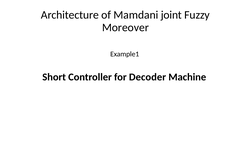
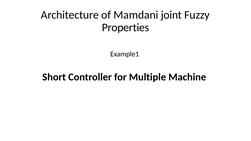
Moreover: Moreover -> Properties (126, 27)
Decoder: Decoder -> Multiple (148, 77)
